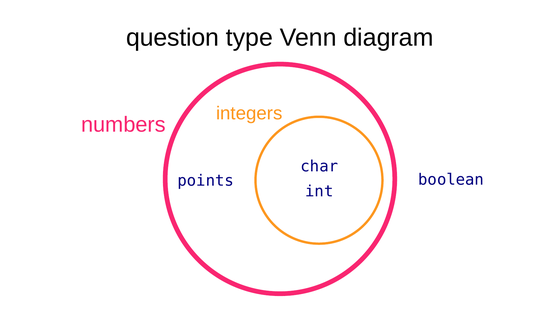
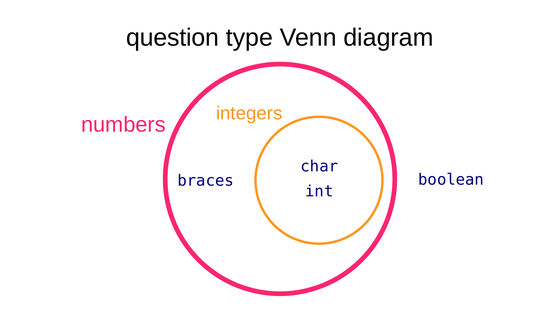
points: points -> braces (206, 181)
